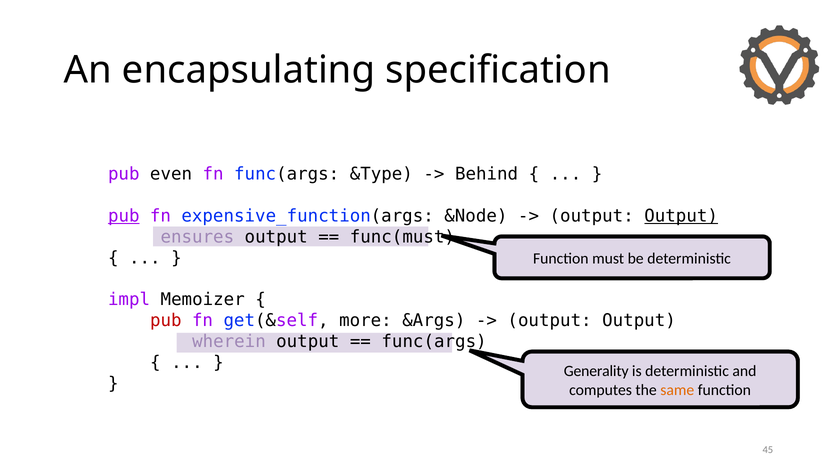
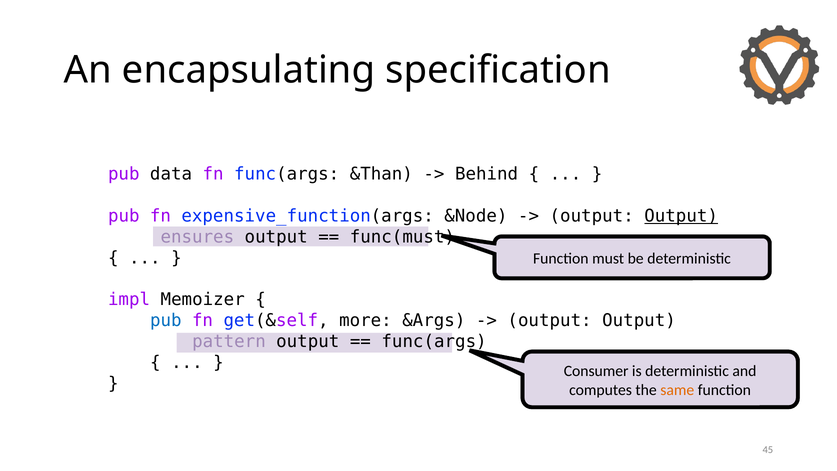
even: even -> data (171, 174)
&Type: &Type -> &Than (381, 174)
pub underline: present -> none (124, 216)
pub colour: red -> blue (166, 321)
wherein: wherein -> pattern (229, 341)
Generality: Generality -> Consumer (596, 371)
